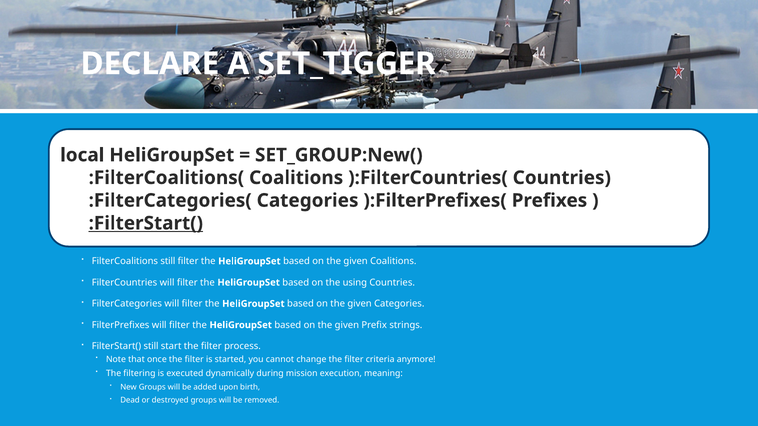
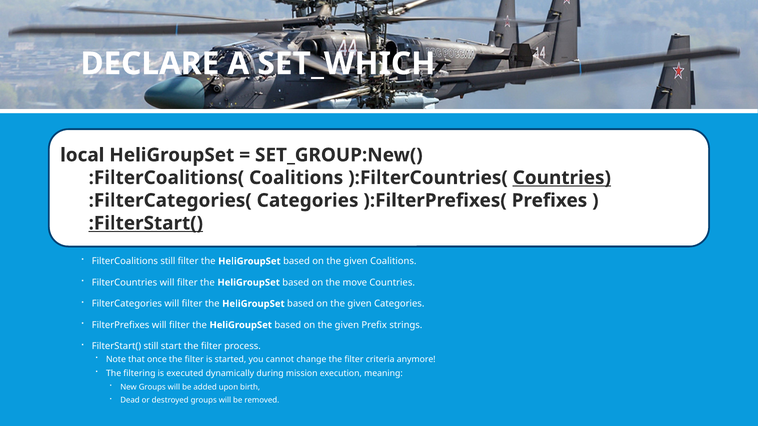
SET_TIGGER: SET_TIGGER -> SET_WHICH (346, 64)
Countries underline: none -> present (562, 178)
using: using -> move (355, 283)
